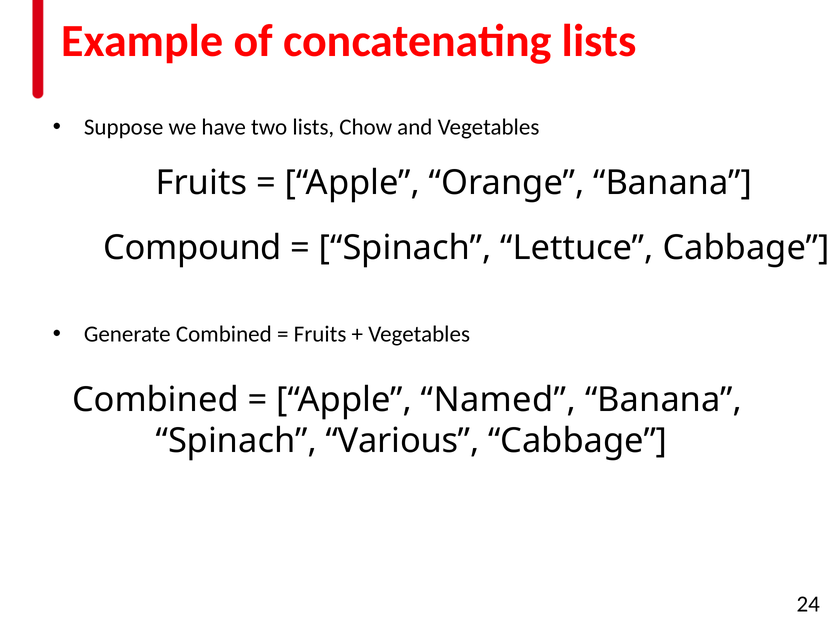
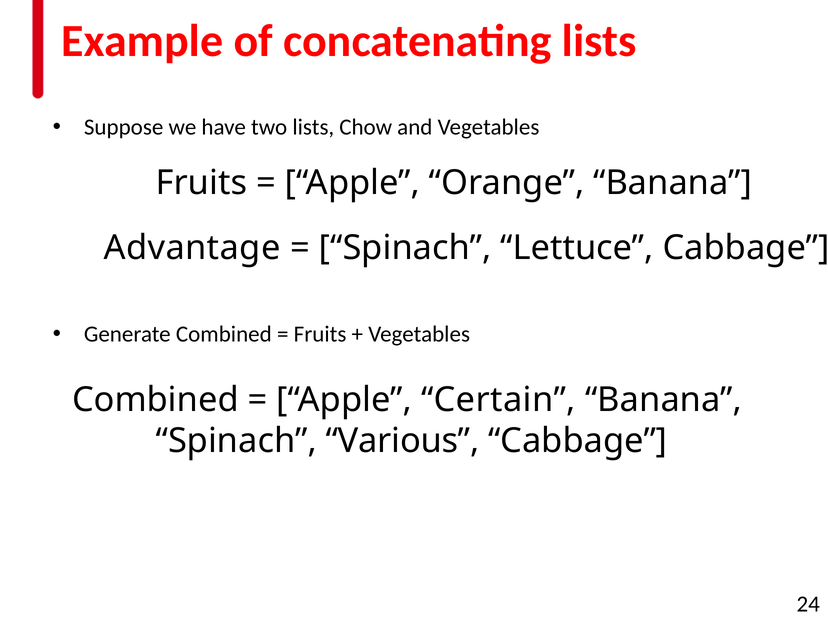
Compound: Compound -> Advantage (192, 248)
Named: Named -> Certain (498, 400)
